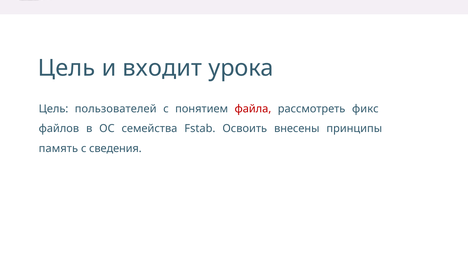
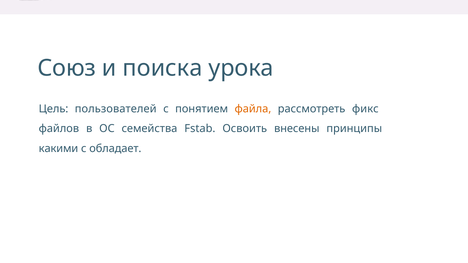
Цель: Цель -> Союз (67, 68)
входит: входит -> поиска (162, 68)
файла colour: red -> orange (253, 109)
память: память -> какими (58, 149)
сведения: сведения -> обладает (115, 149)
